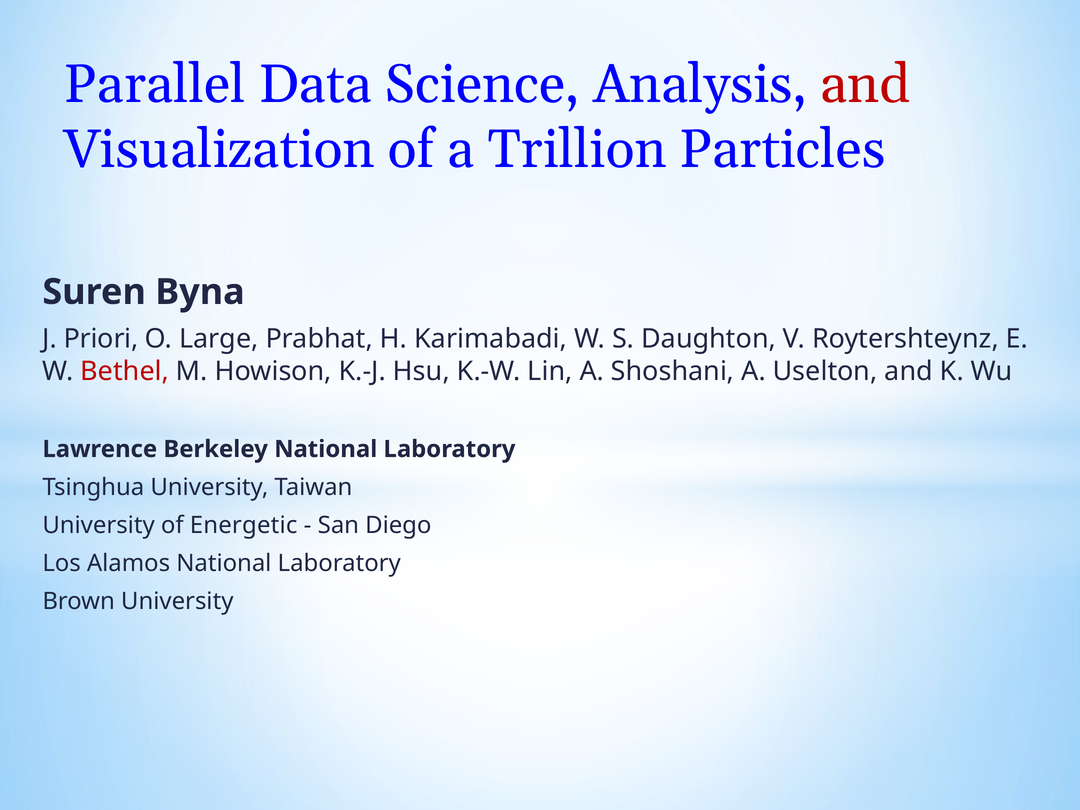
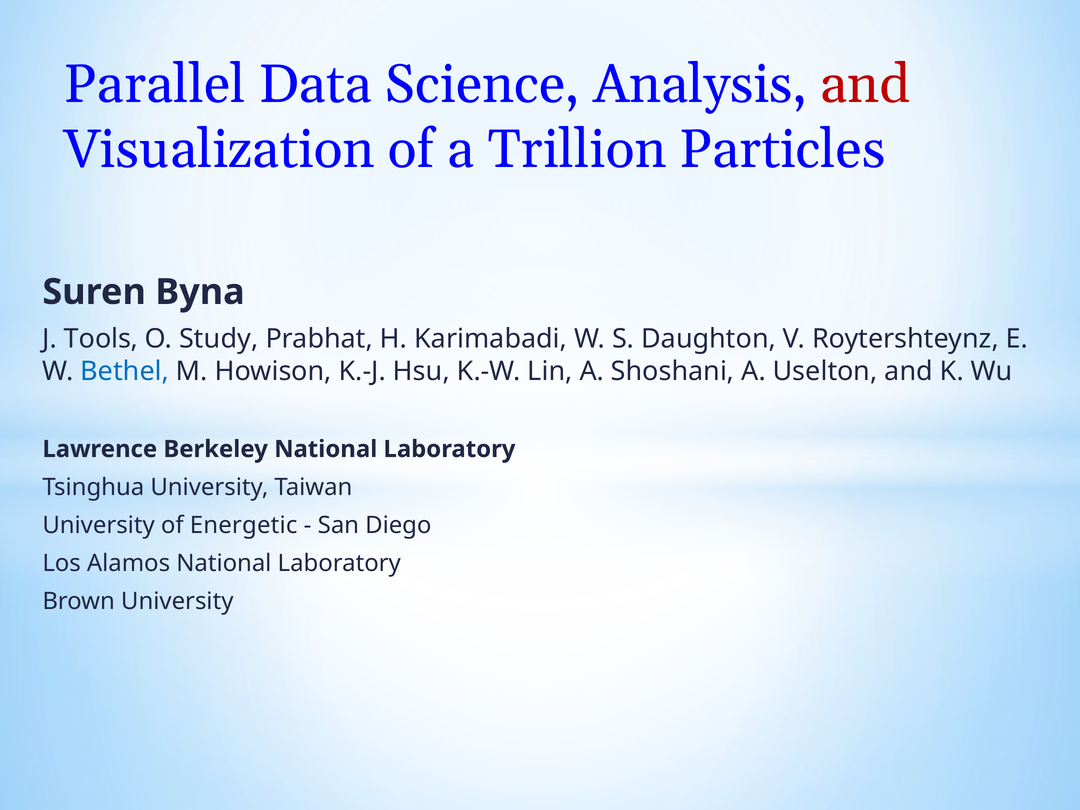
Priori: Priori -> Tools (101, 339)
Large: Large -> Study (219, 339)
Bethel colour: red -> blue (125, 371)
